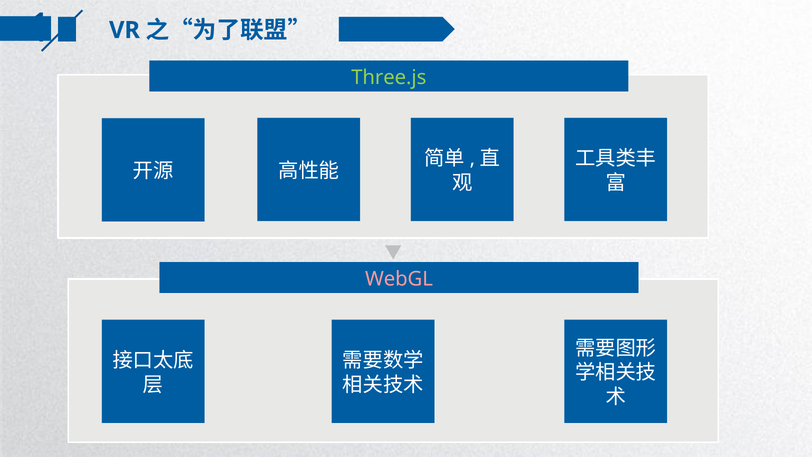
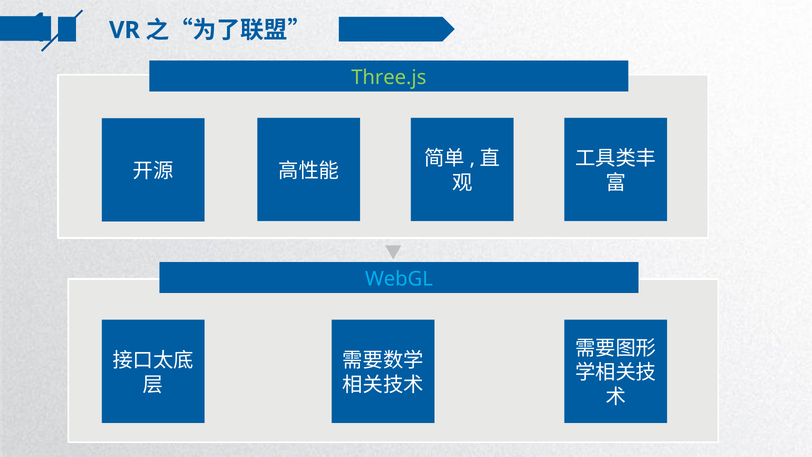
WebGL colour: pink -> light blue (399, 279)
